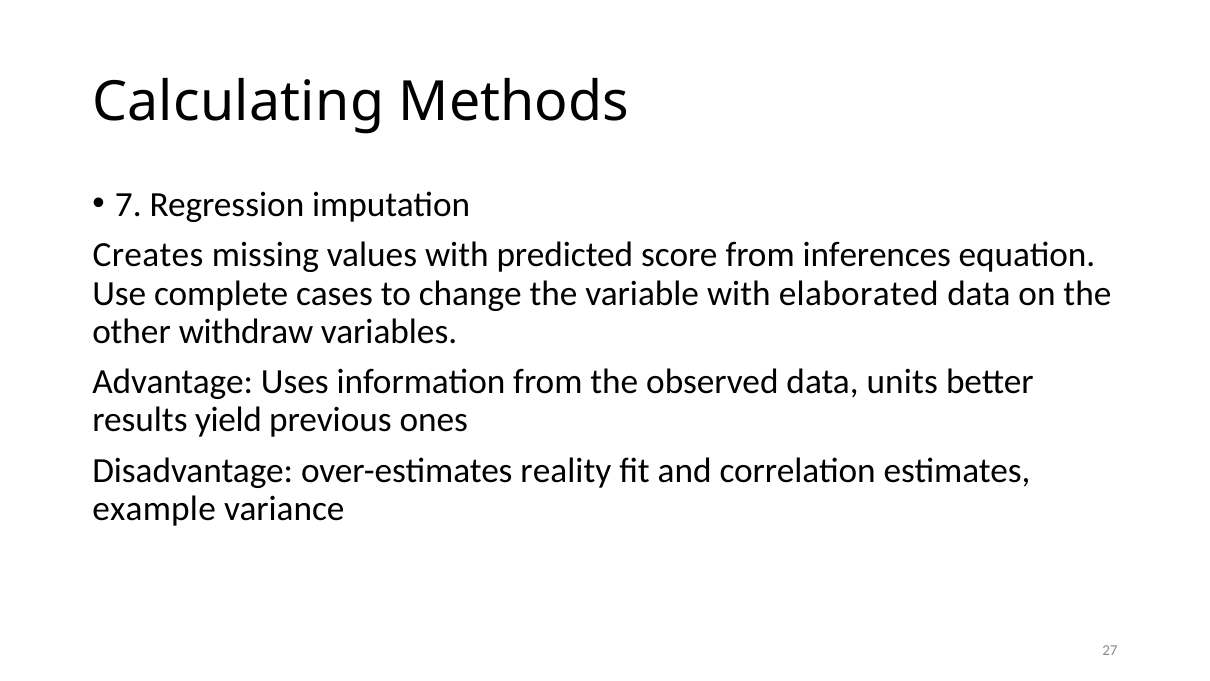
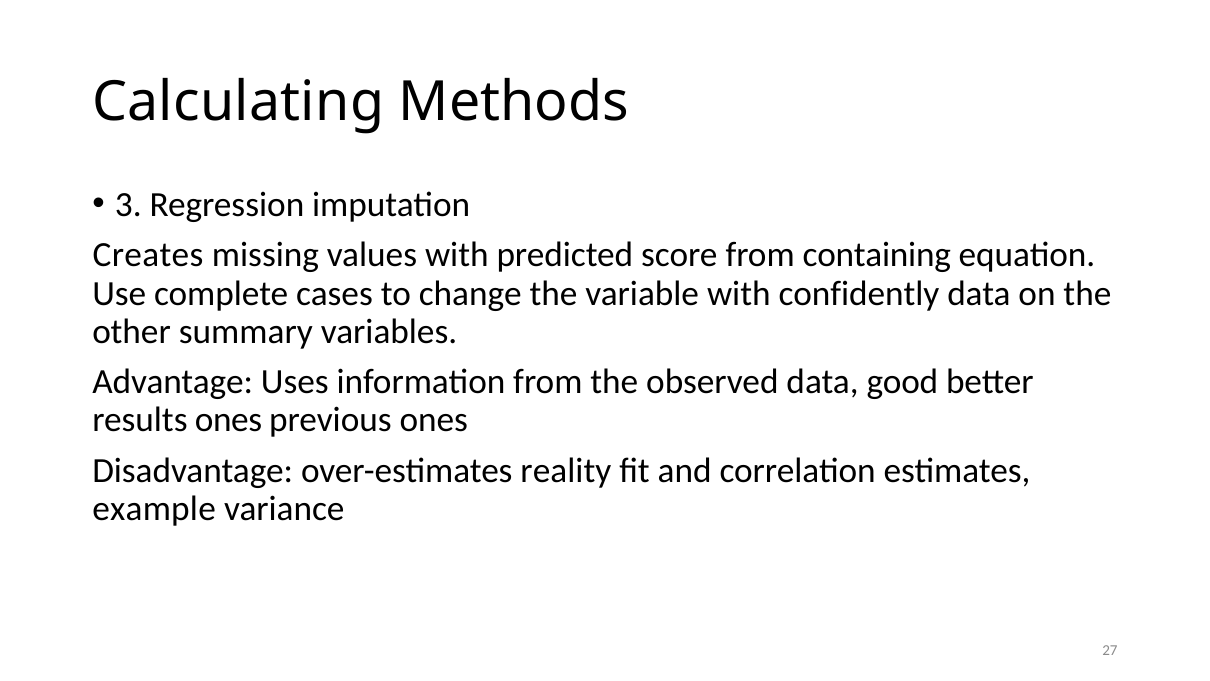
7: 7 -> 3 (128, 205)
inferences: inferences -> containing (877, 255)
elaborated: elaborated -> confidently (859, 293)
withdraw: withdraw -> summary (246, 331)
units: units -> good (902, 382)
results yield: yield -> ones (228, 420)
